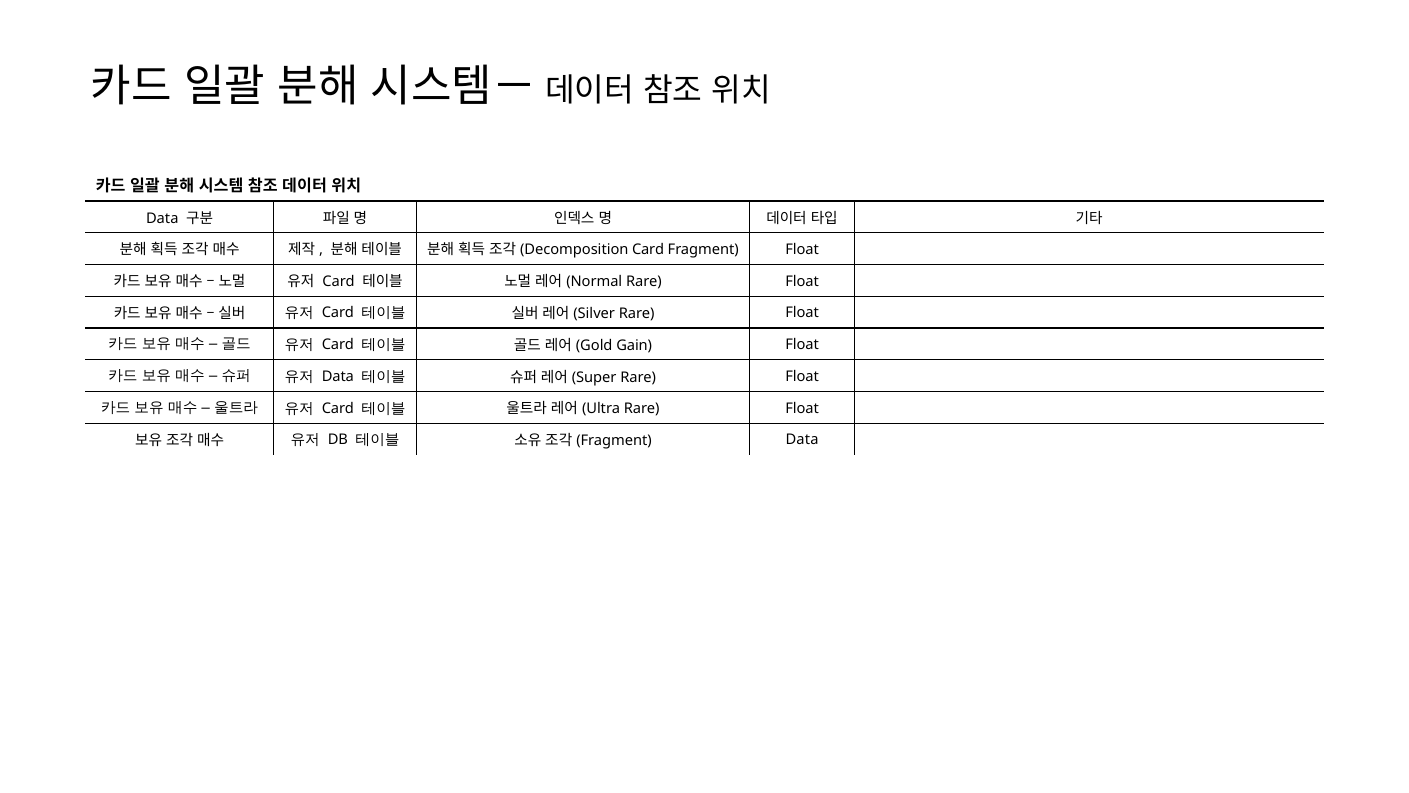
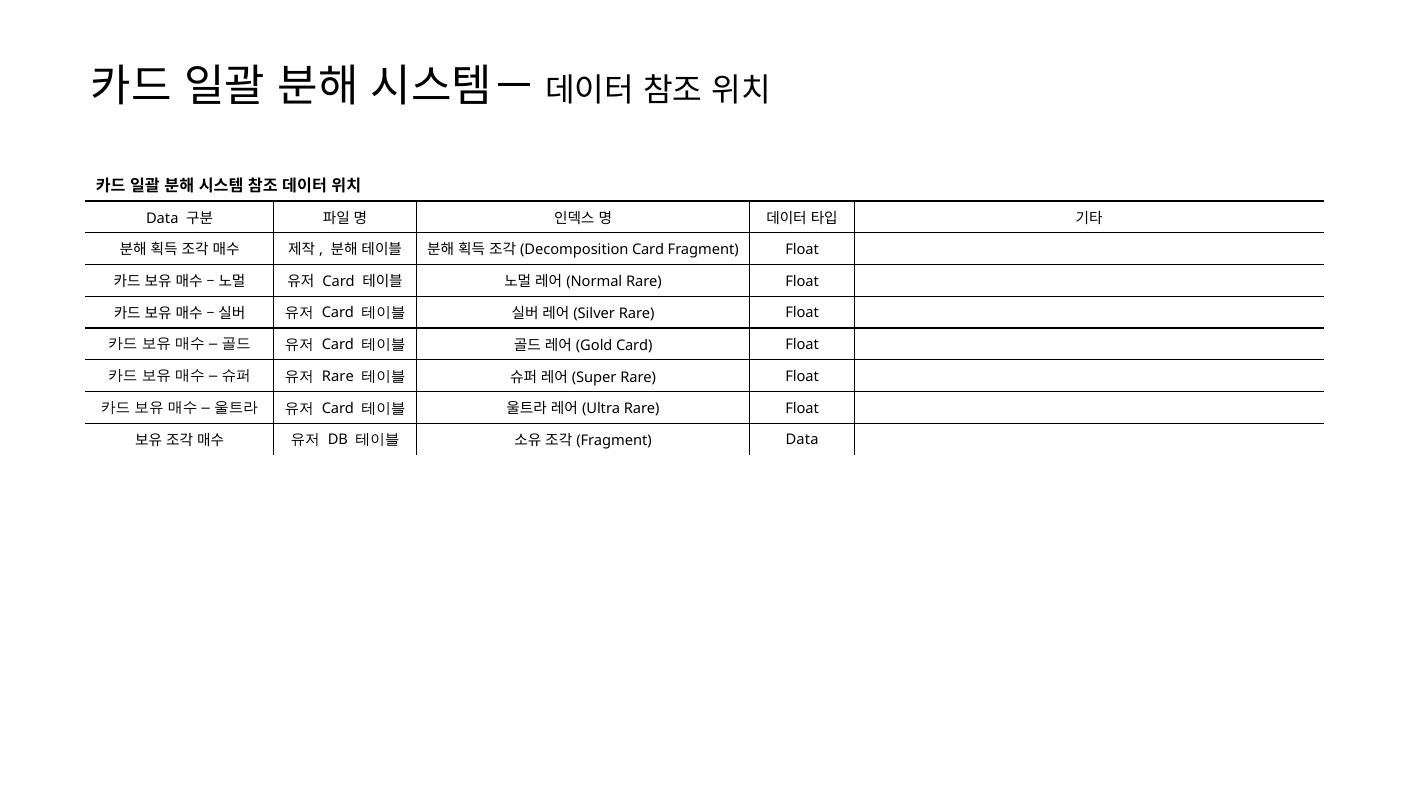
Gain: Gain -> Card (634, 345)
Data: Data -> Rare (338, 376)
